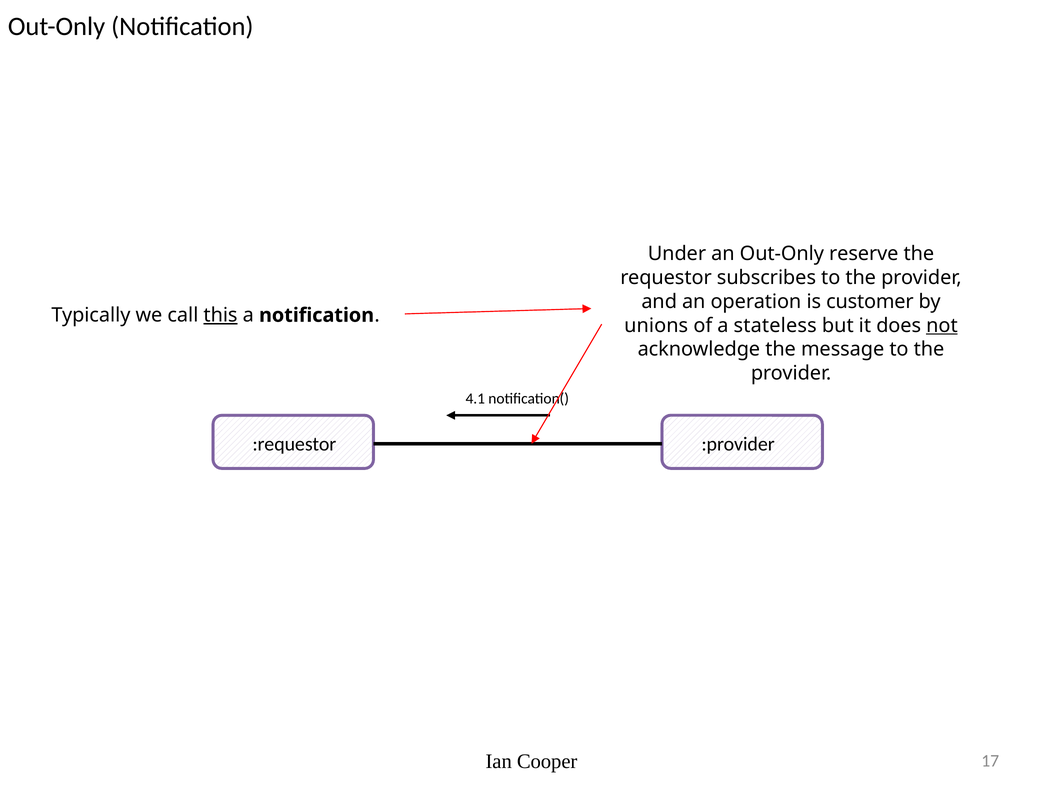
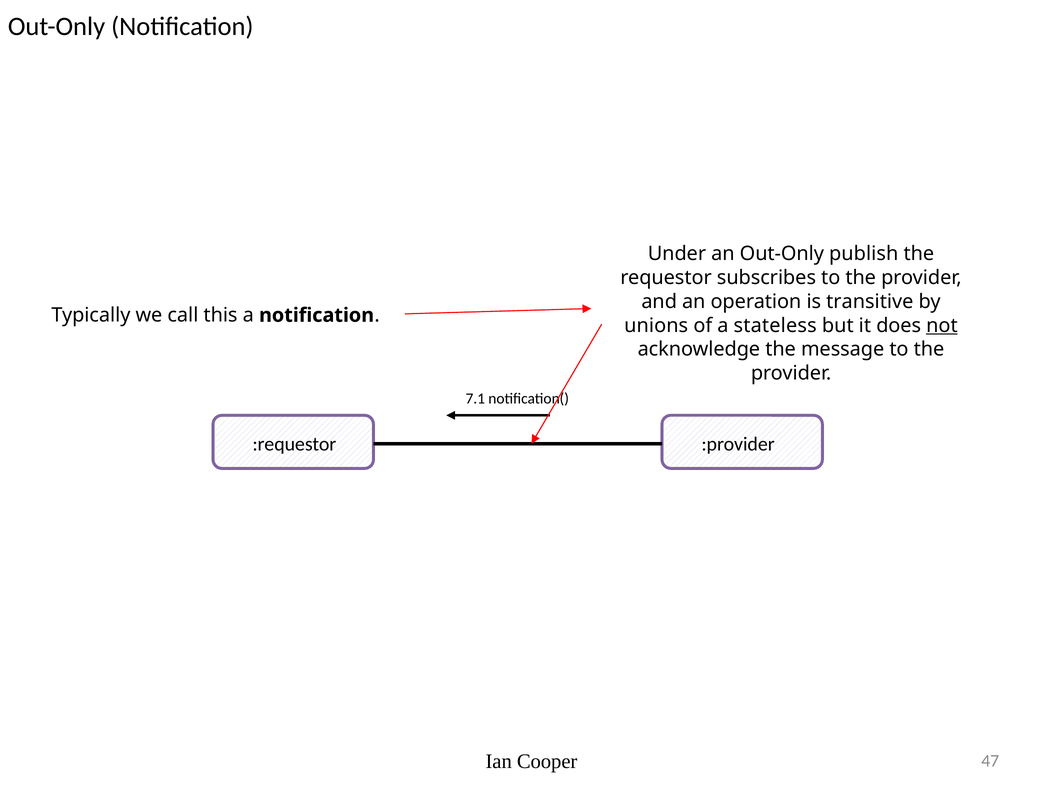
reserve: reserve -> publish (864, 254)
customer: customer -> transitive (870, 302)
this underline: present -> none (221, 315)
4.1: 4.1 -> 7.1 (475, 399)
17: 17 -> 47 (990, 761)
